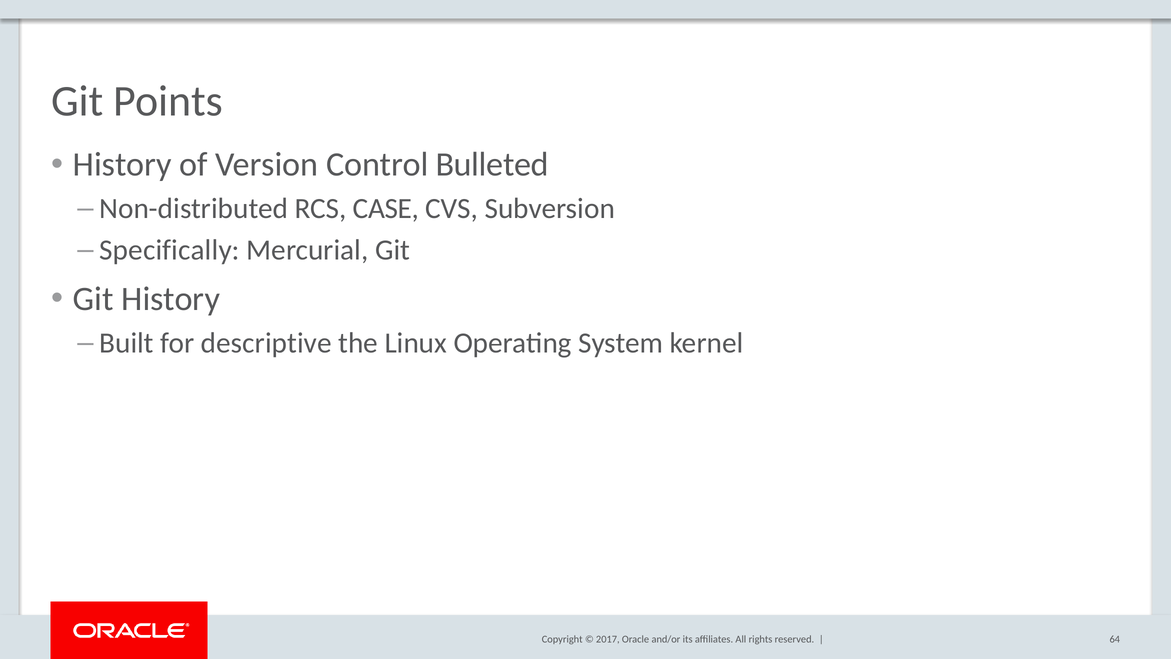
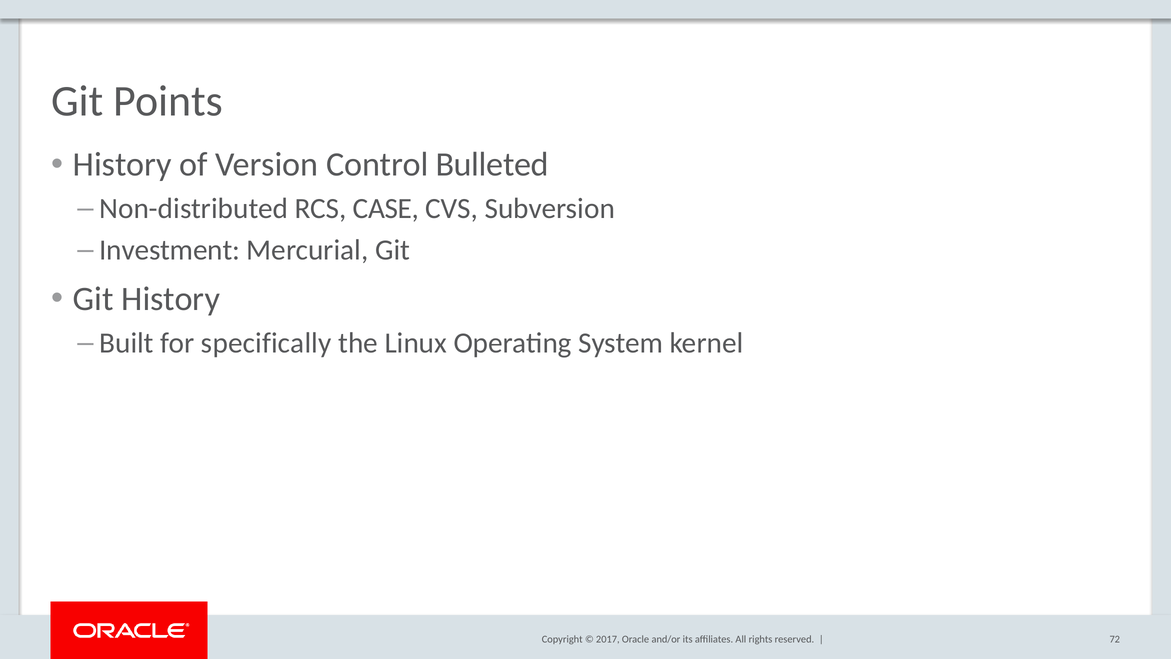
Specifically: Specifically -> Investment (170, 250)
descriptive: descriptive -> specifically (266, 343)
64: 64 -> 72 (1115, 639)
